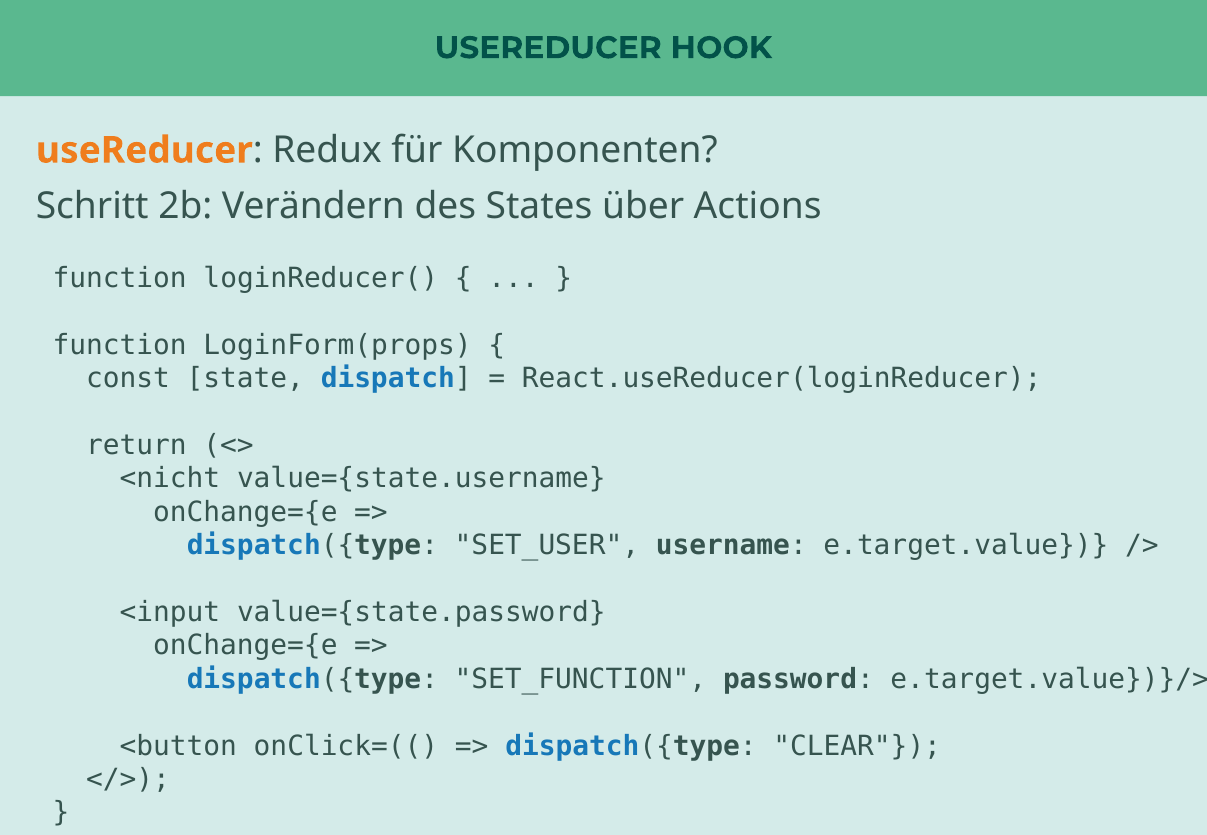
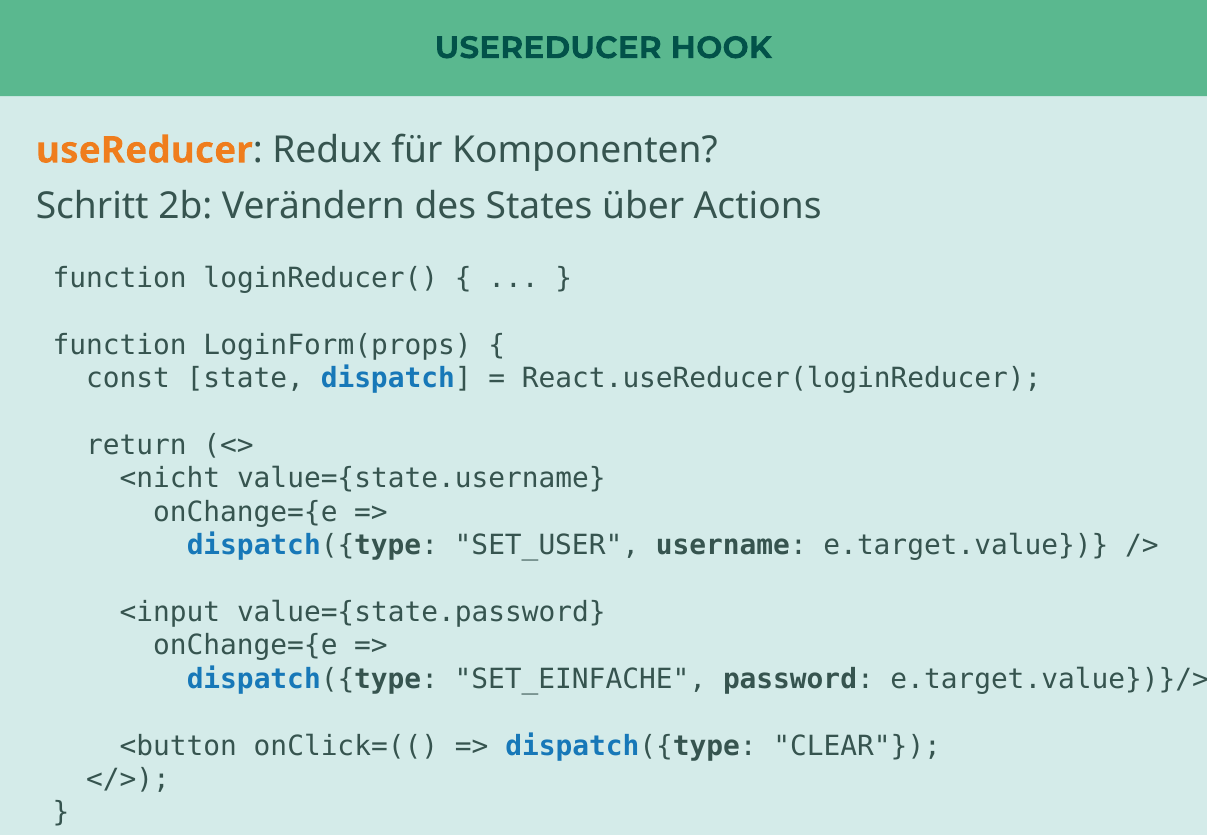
SET_FUNCTION: SET_FUNCTION -> SET_EINFACHE (580, 680)
